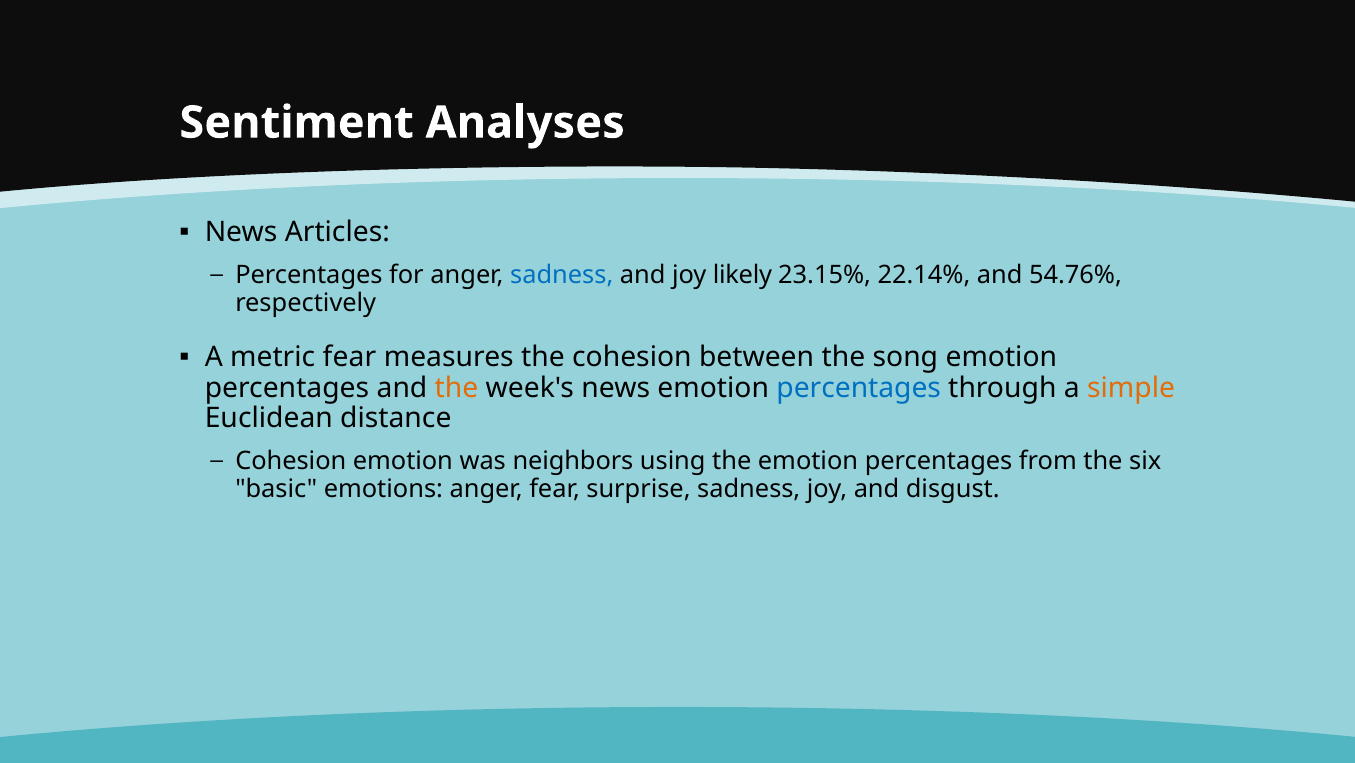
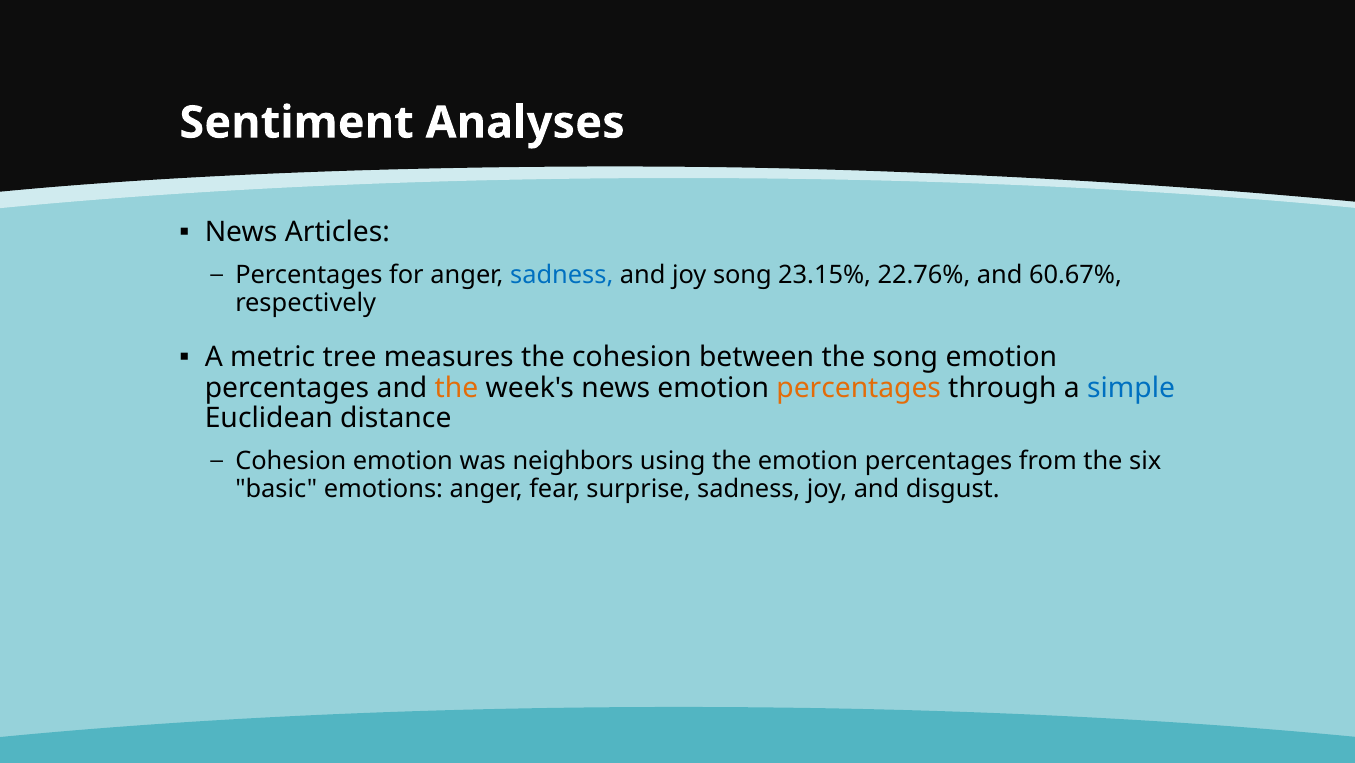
joy likely: likely -> song (742, 275)
22.14%: 22.14% -> 22.76% (924, 275)
54.76%: 54.76% -> 60.67% (1075, 275)
metric fear: fear -> tree (350, 357)
percentages colour: blue -> orange (859, 387)
simple colour: orange -> blue (1131, 387)
